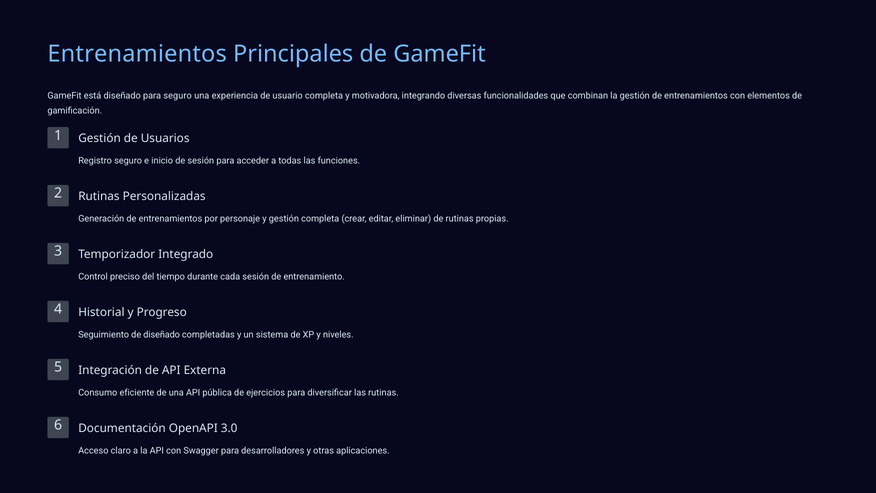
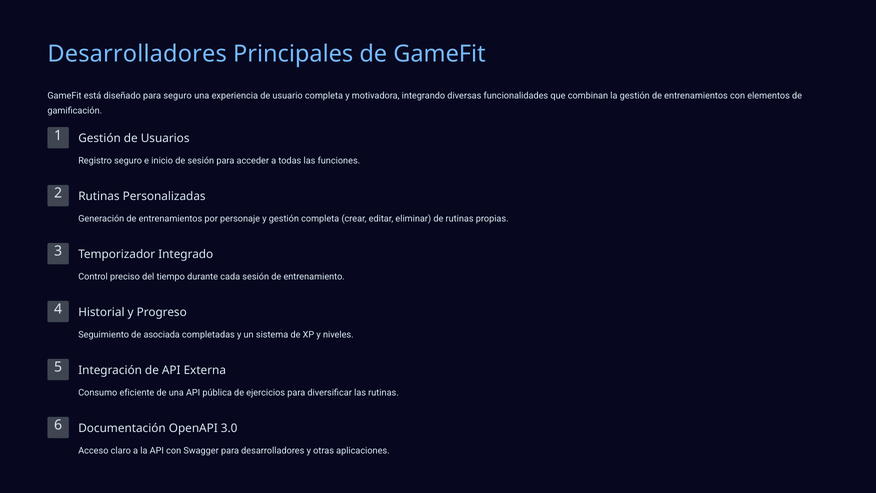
Entrenamientos: Entrenamientos -> Desarrolladores (137, 54)
de diseñado: diseñado -> asociada (162, 334)
